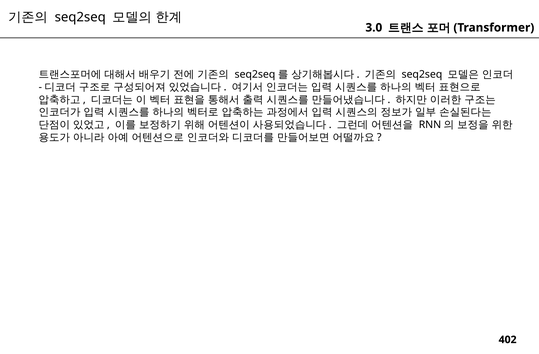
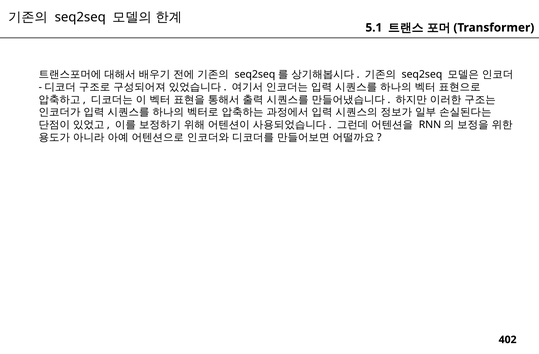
3.0: 3.0 -> 5.1 (374, 28)
